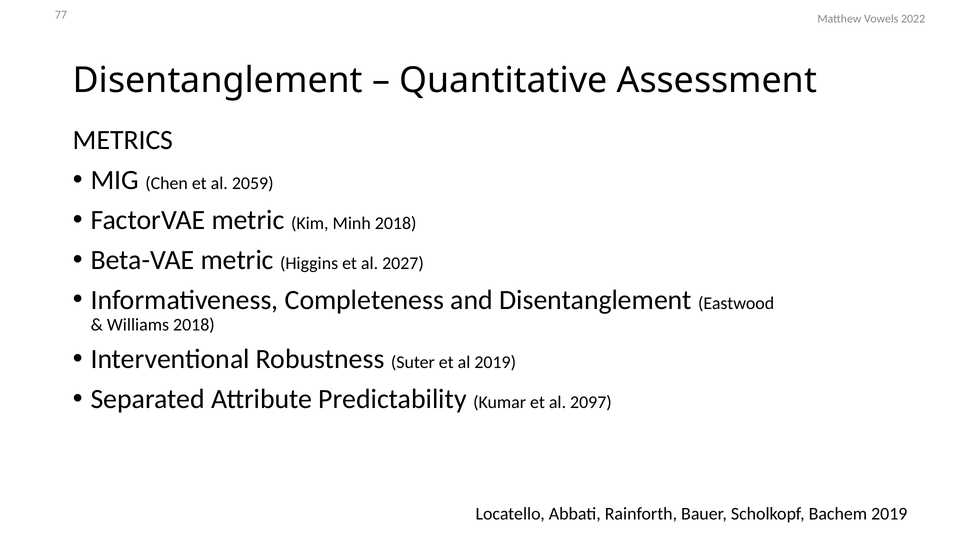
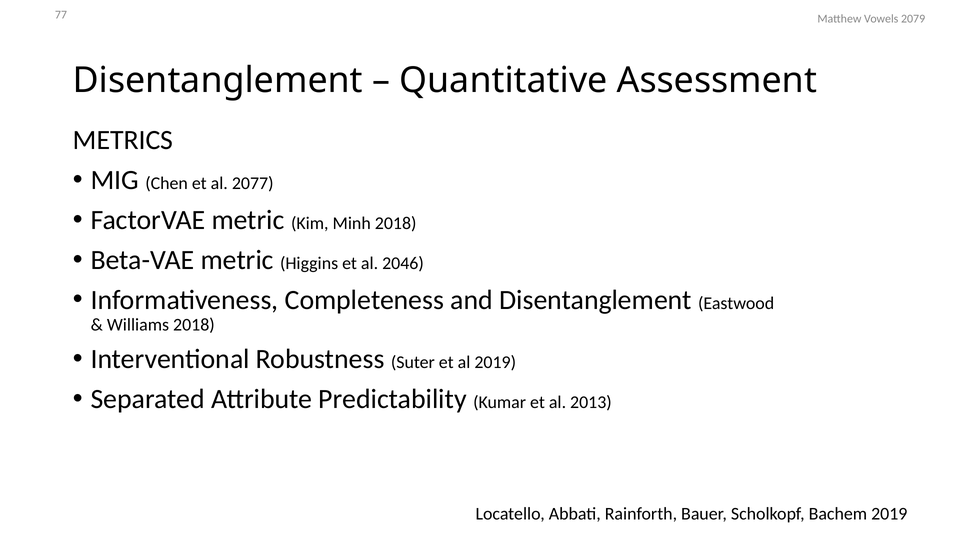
2022: 2022 -> 2079 (913, 19)
2059: 2059 -> 2077 (253, 183)
2027: 2027 -> 2046 (403, 263)
2097: 2097 -> 2013 (591, 403)
